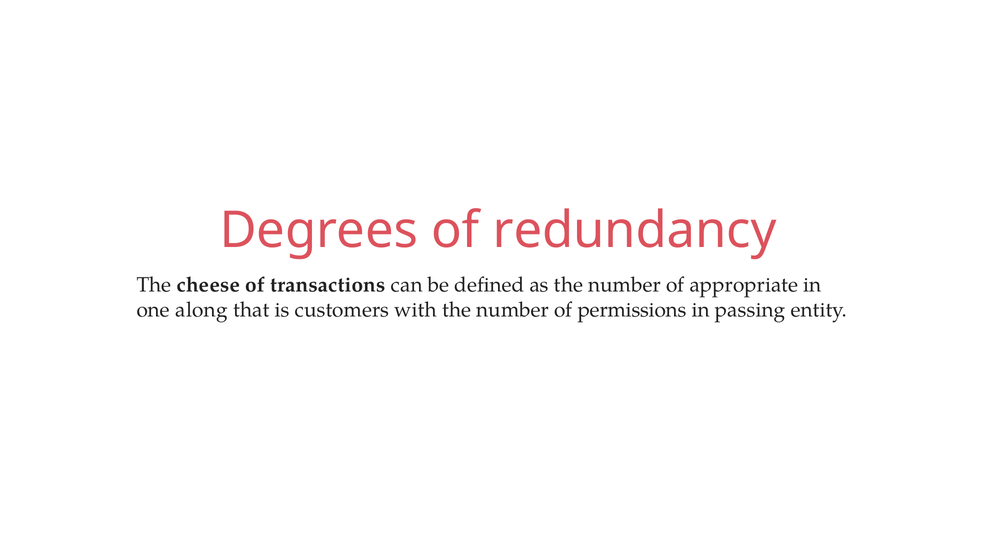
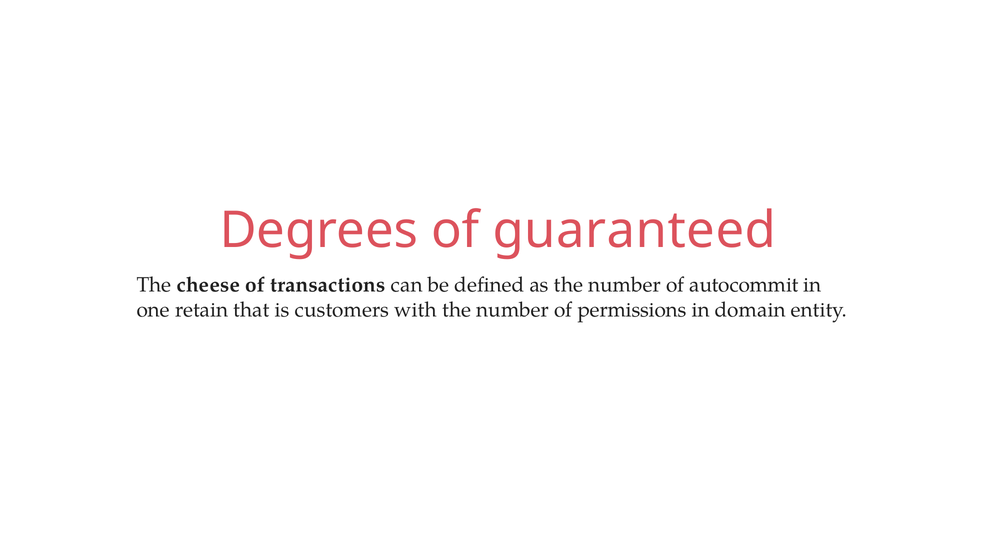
redundancy: redundancy -> guaranteed (634, 231)
appropriate: appropriate -> autocommit (744, 285)
along: along -> retain (202, 310)
passing: passing -> domain (750, 310)
